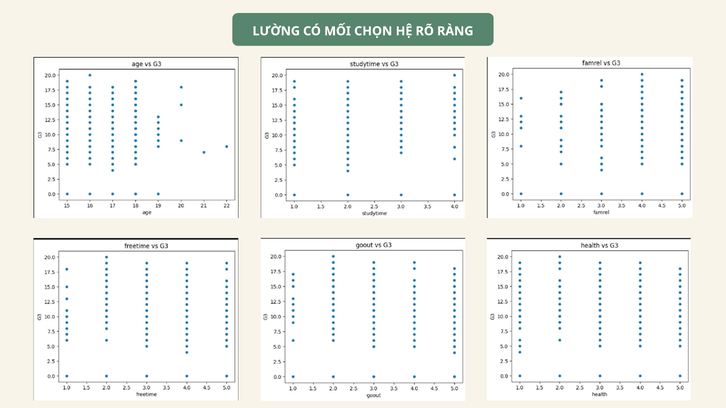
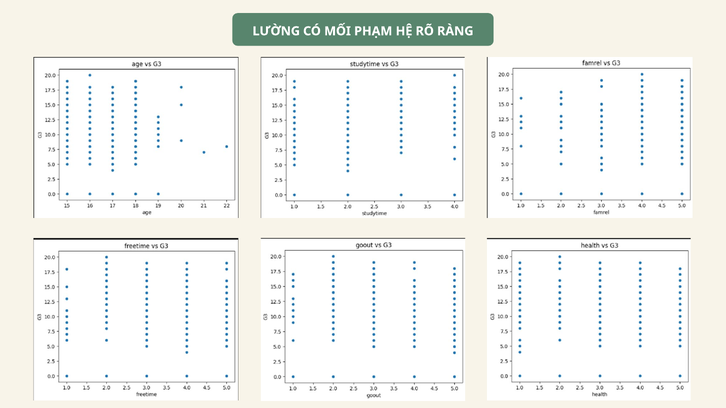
CHỌN: CHỌN -> PHẠM (373, 31)
